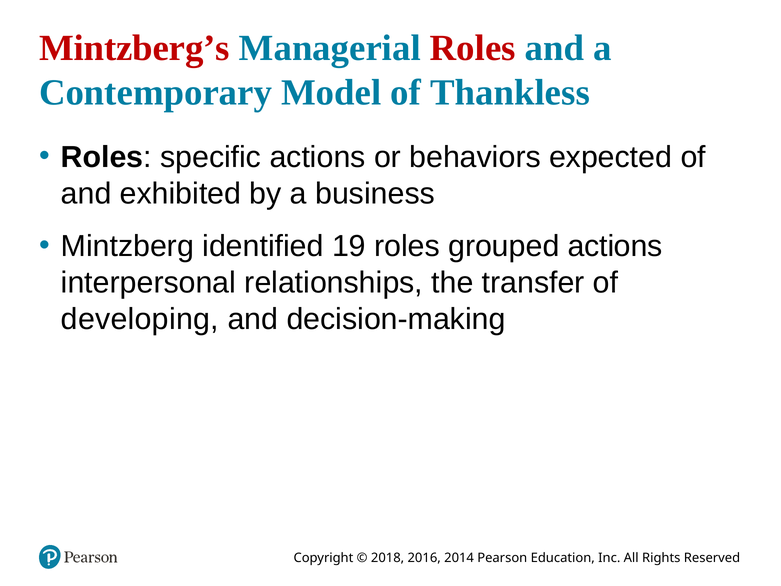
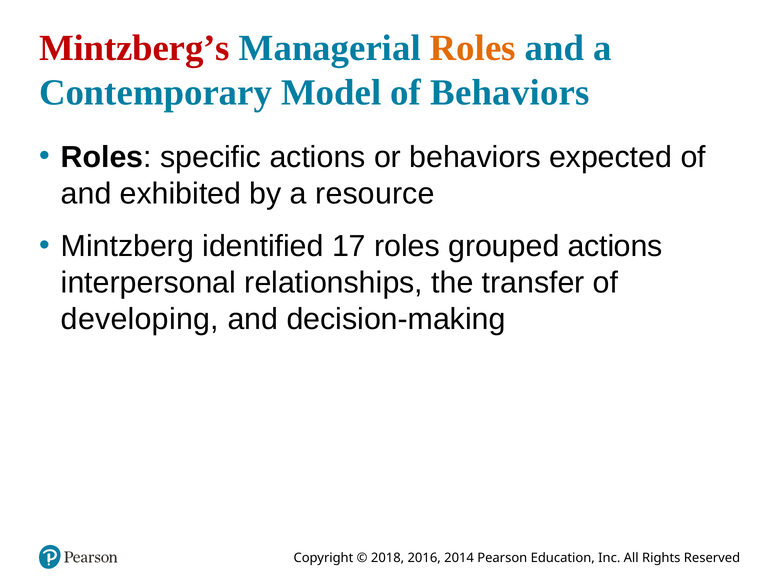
Roles colour: red -> orange (473, 48)
of Thankless: Thankless -> Behaviors (510, 93)
business: business -> resource (375, 193)
19: 19 -> 17 (349, 246)
